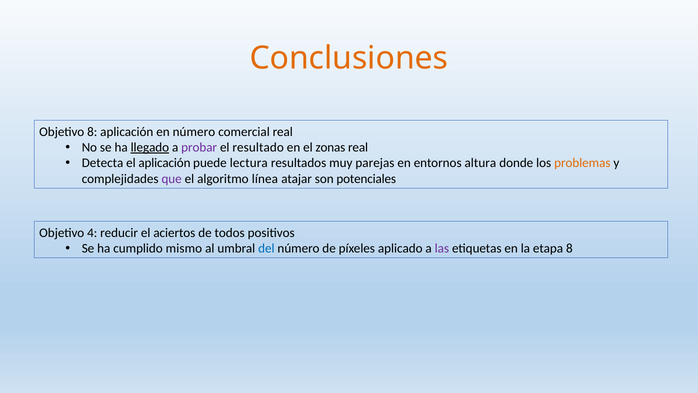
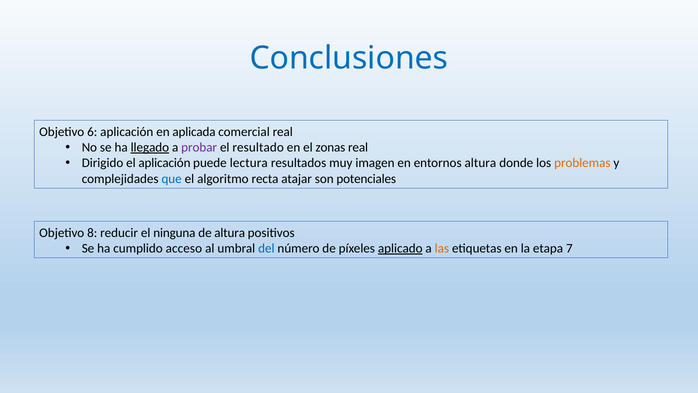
Conclusiones colour: orange -> blue (349, 58)
Objetivo 8: 8 -> 6 (92, 132)
en número: número -> aplicada (194, 132)
Detecta: Detecta -> Dirigido (103, 163)
parejas: parejas -> imagen (375, 163)
que colour: purple -> blue (172, 179)
línea: línea -> recta (265, 179)
4: 4 -> 8 (92, 233)
aciertos: aciertos -> ninguna (174, 233)
de todos: todos -> altura (230, 233)
mismo: mismo -> acceso (184, 248)
aplicado underline: none -> present (400, 248)
las colour: purple -> orange (442, 248)
etapa 8: 8 -> 7 (569, 248)
